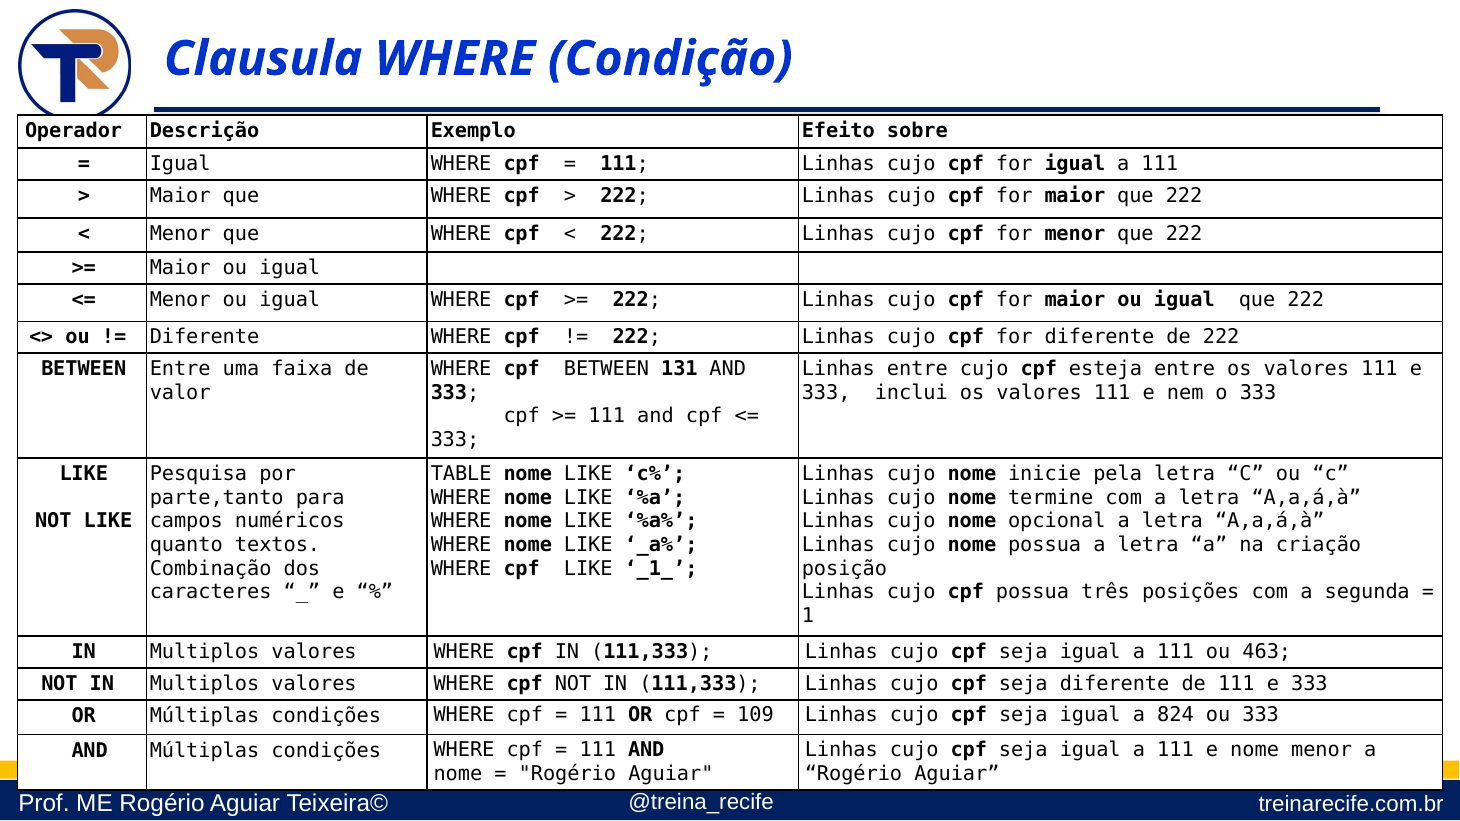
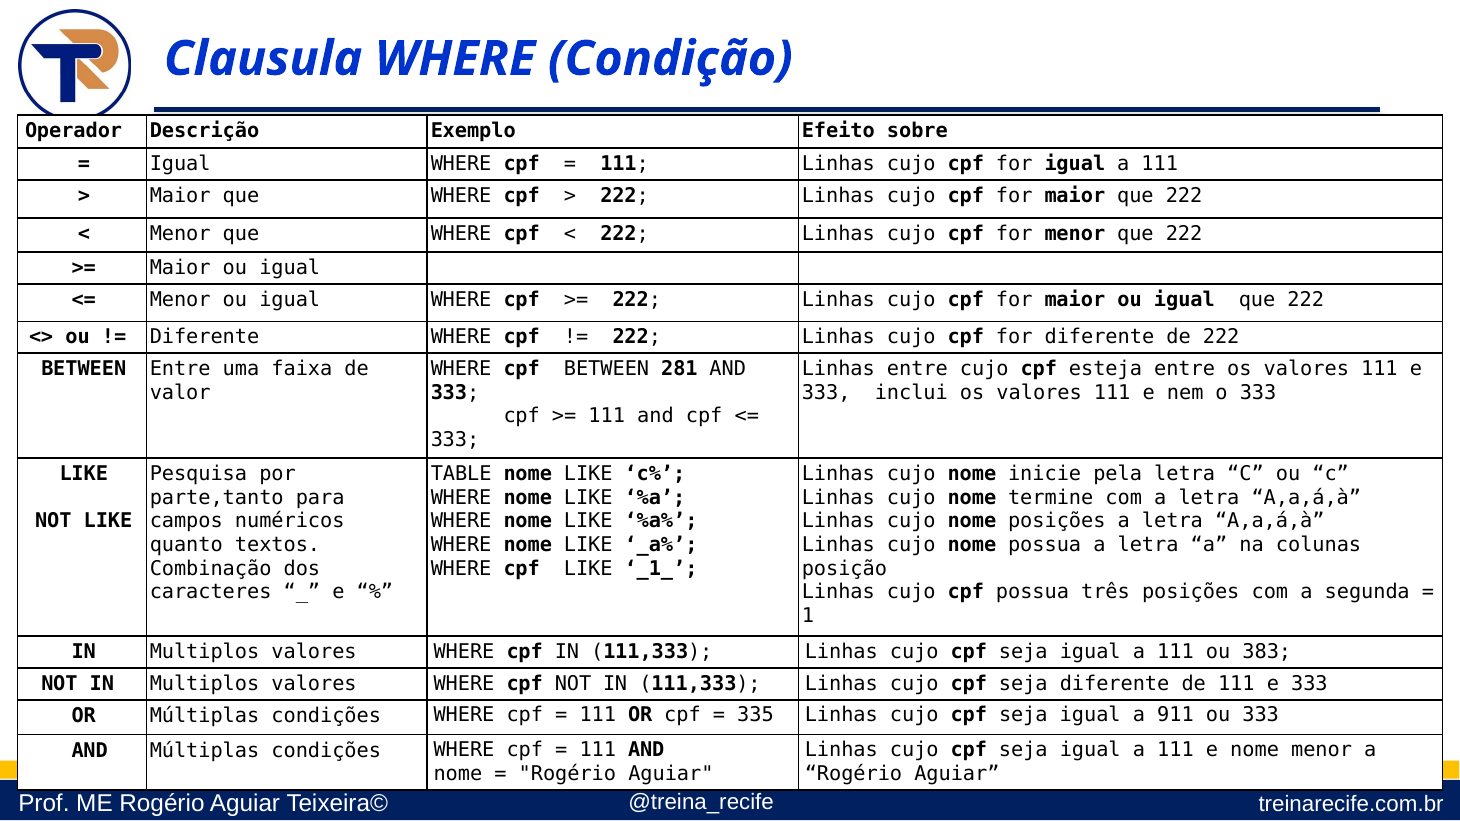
131: 131 -> 281 (679, 369)
nome opcional: opcional -> posições (1057, 521)
criação: criação -> colunas (1319, 545)
463: 463 -> 383 (1267, 652)
109: 109 -> 335 (755, 716)
824: 824 -> 911 (1175, 716)
